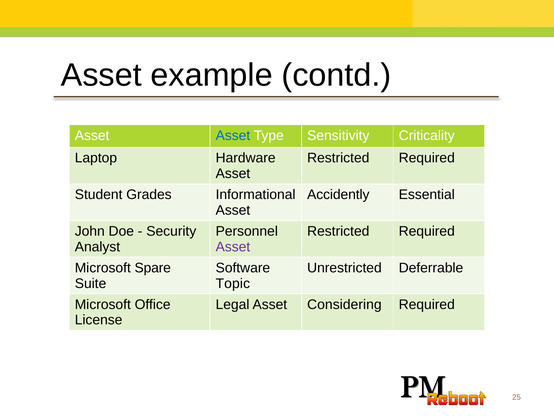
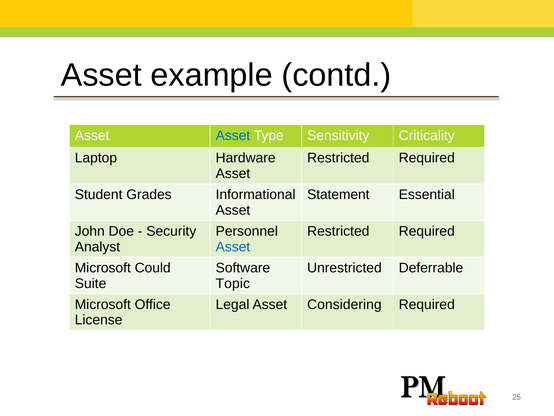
Accidently: Accidently -> Statement (338, 194)
Asset colour: purple -> blue (233, 247)
Spare: Spare -> Could (153, 268)
